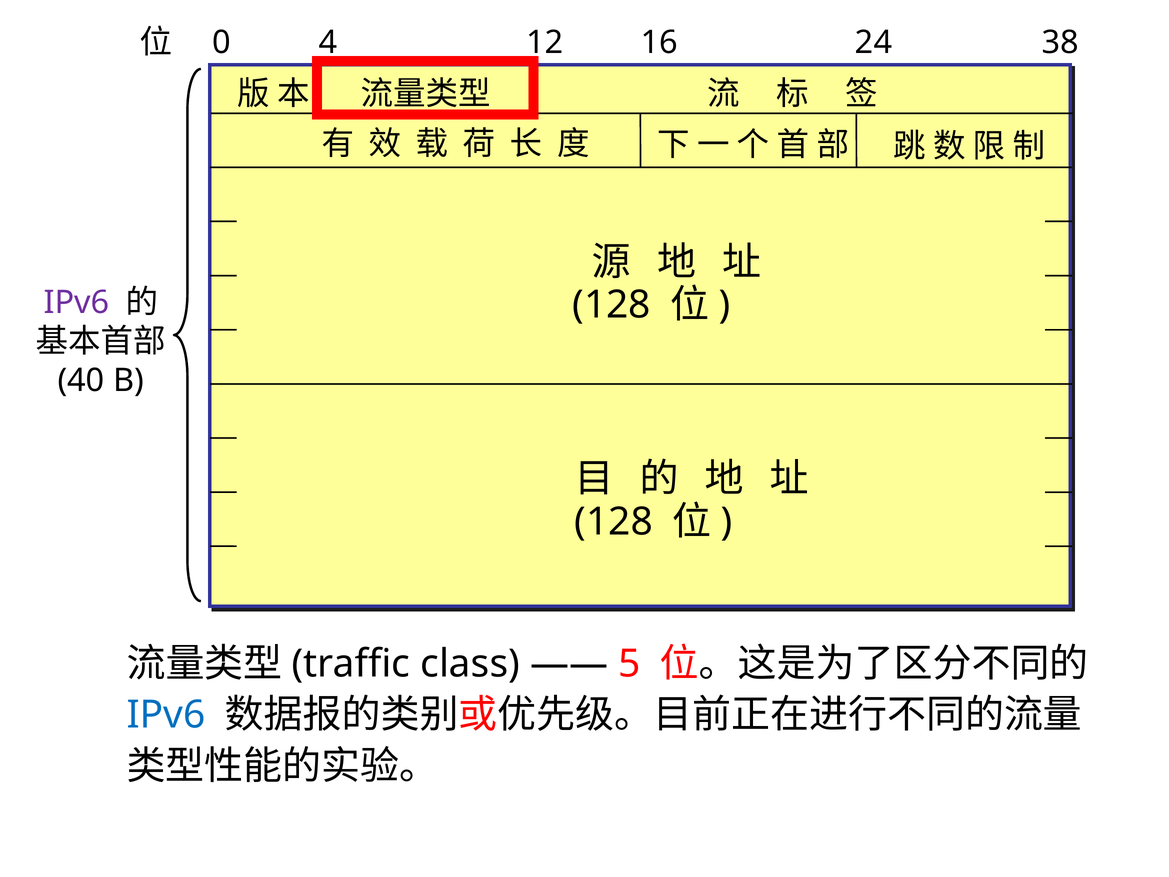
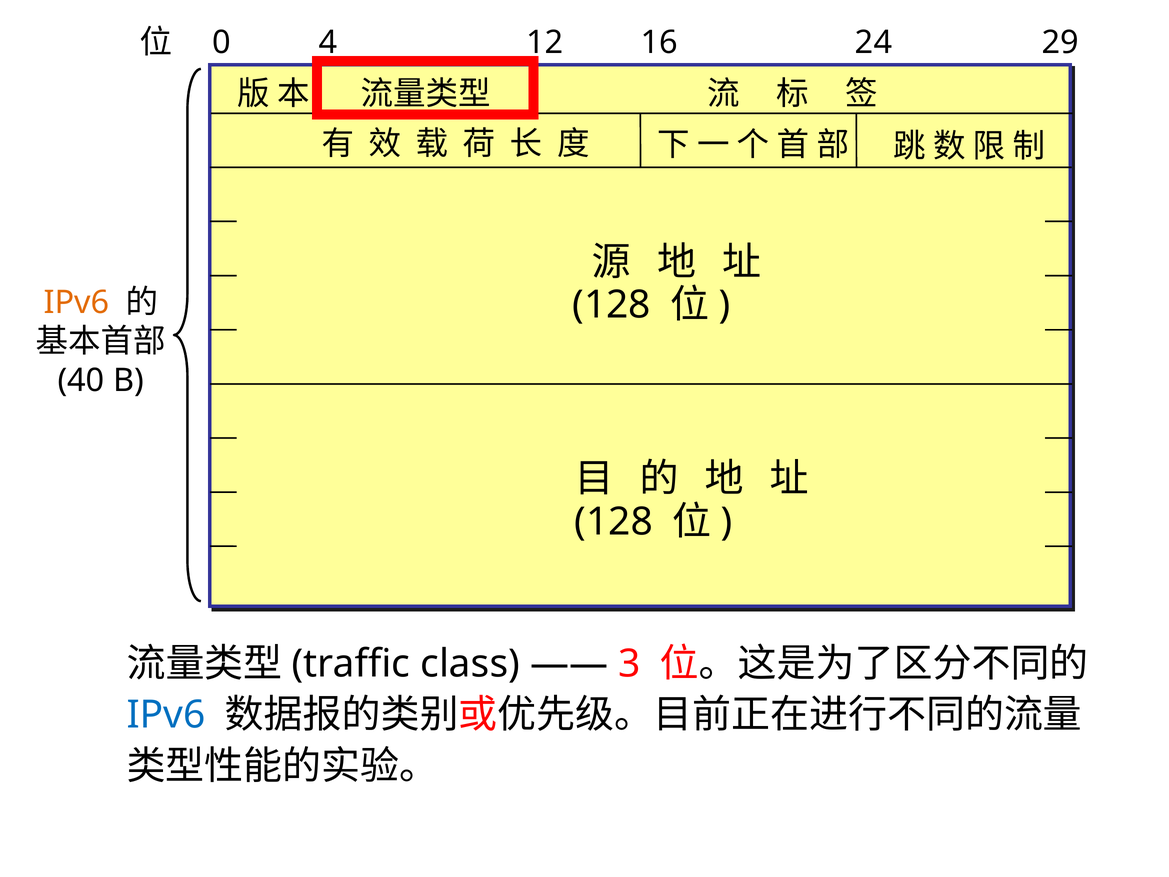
38: 38 -> 29 (1060, 42)
IPv6 colour: purple -> orange (76, 302)
5: 5 -> 3 (629, 663)
